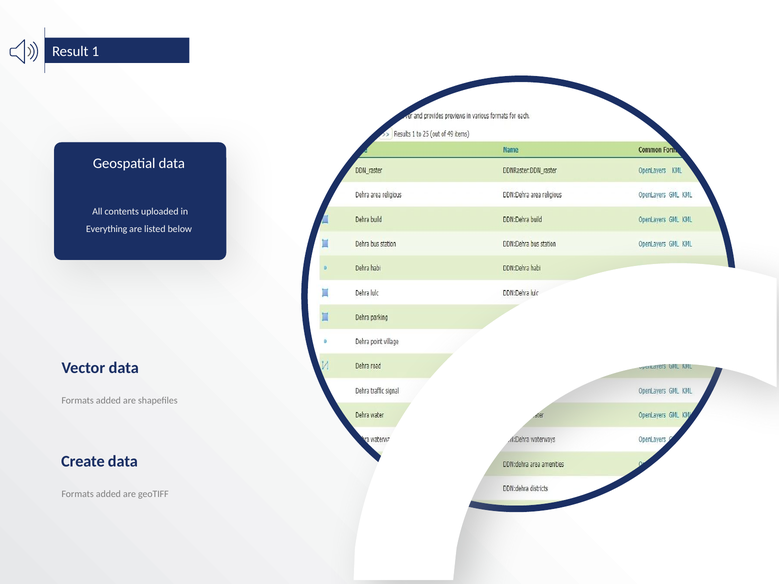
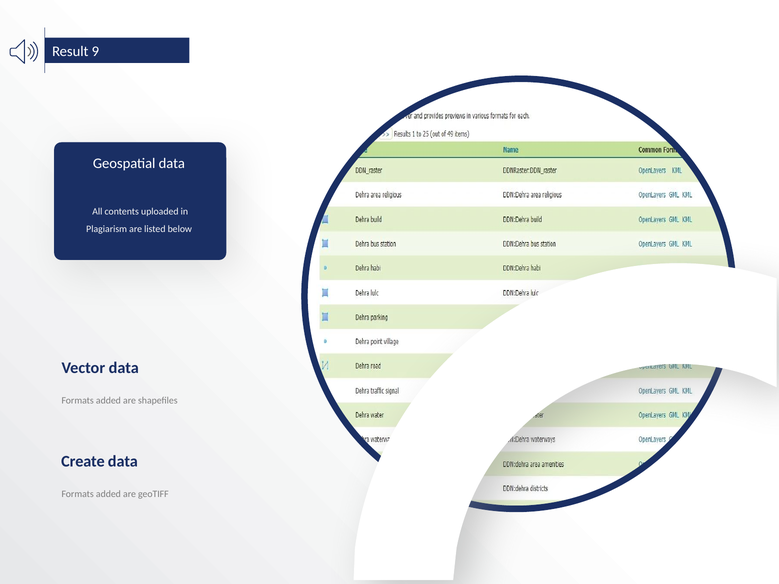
1: 1 -> 9 (95, 51)
Everything: Everything -> Plagiarism (107, 229)
